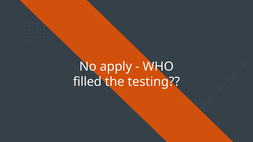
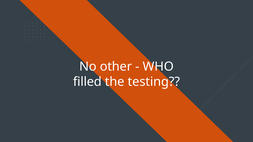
apply: apply -> other (116, 67)
